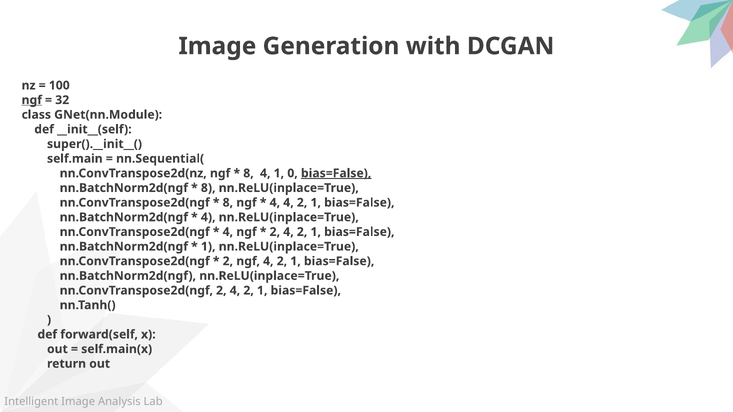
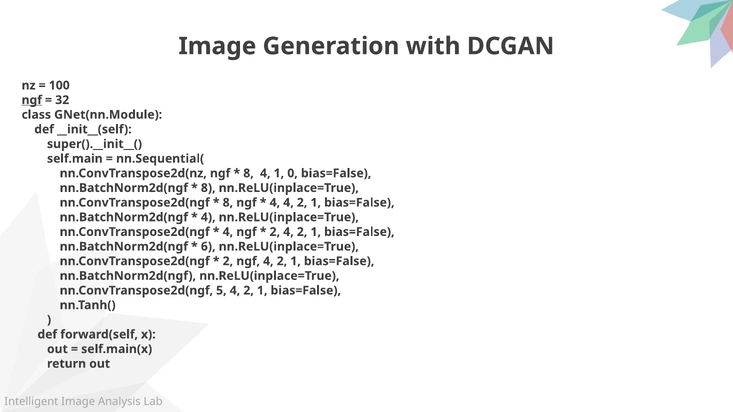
bias=False underline: present -> none (336, 173)
1: 1 -> 6 (208, 247)
nn.ConvTranspose2d(ngf 2: 2 -> 5 (221, 291)
